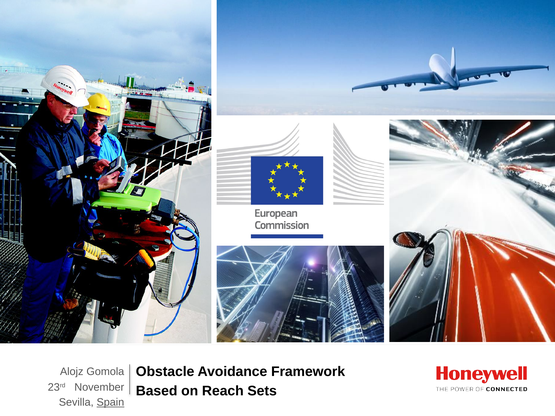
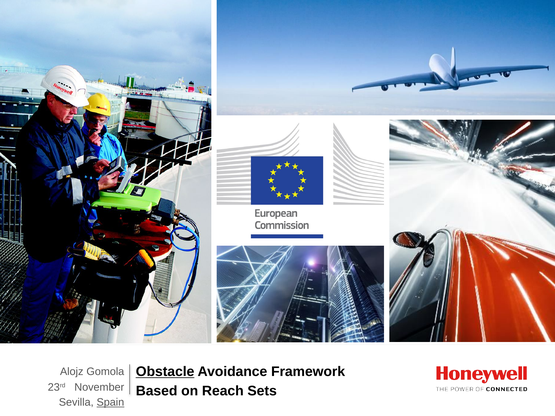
Obstacle underline: none -> present (165, 372)
